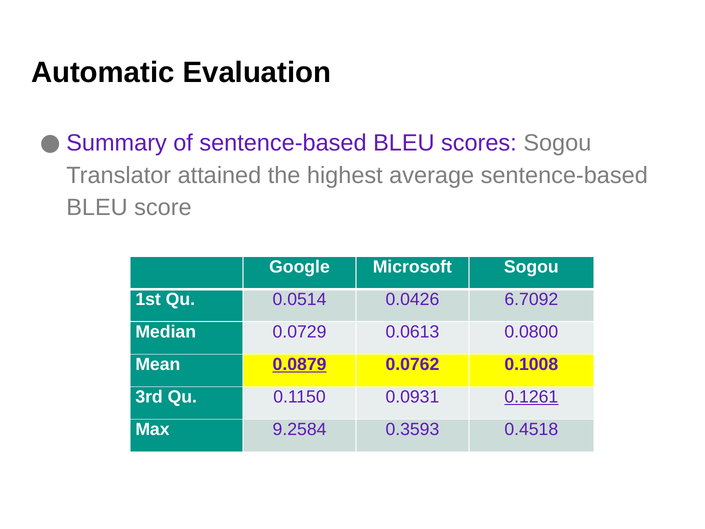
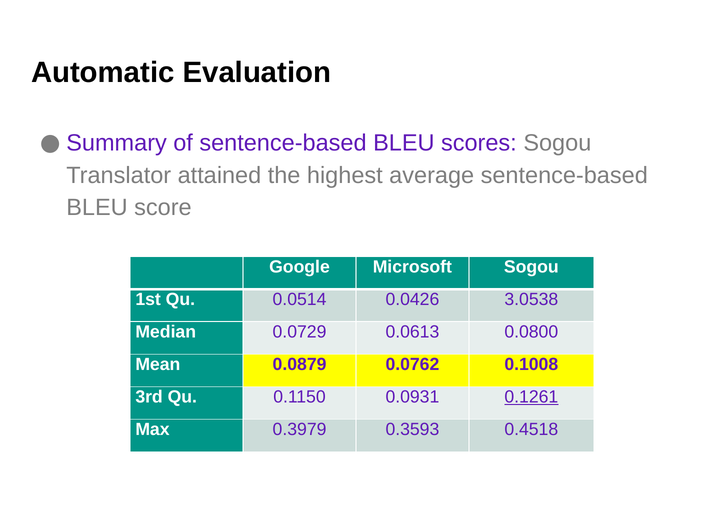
6.7092: 6.7092 -> 3.0538 (531, 299)
0.0879 underline: present -> none (300, 364)
9.2584: 9.2584 -> 0.3979 (300, 429)
